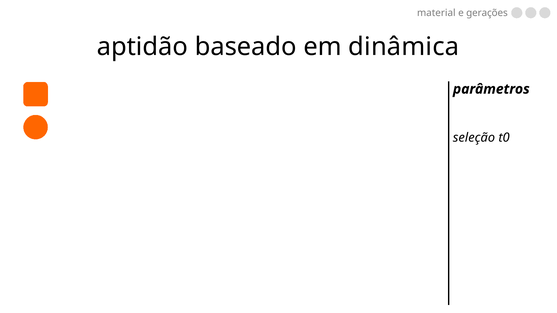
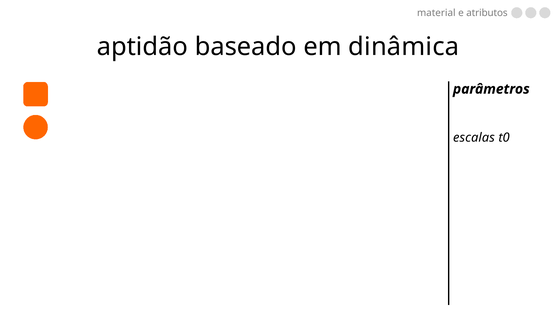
gerações: gerações -> atributos (487, 13)
seleção: seleção -> escalas (474, 138)
